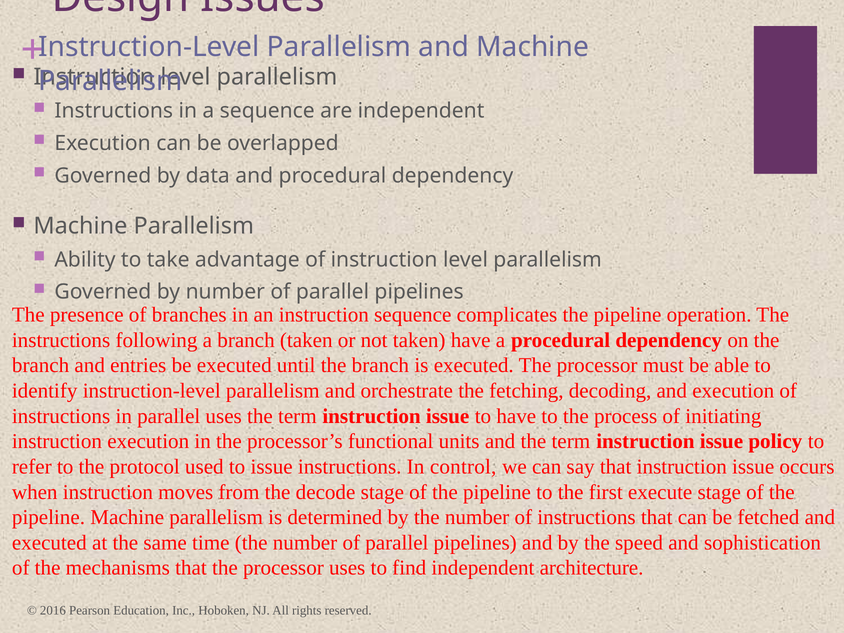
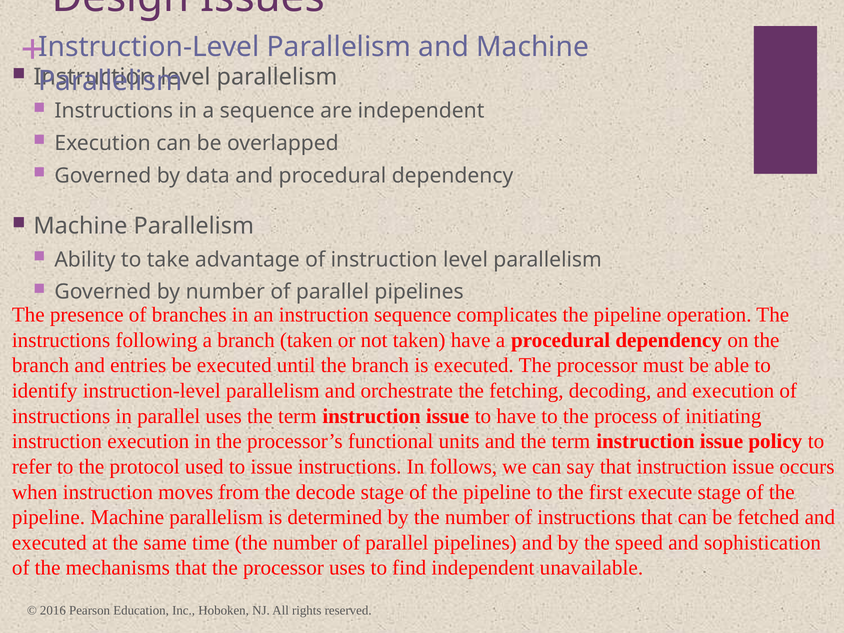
control: control -> follows (463, 467)
architecture: architecture -> unavailable (591, 568)
